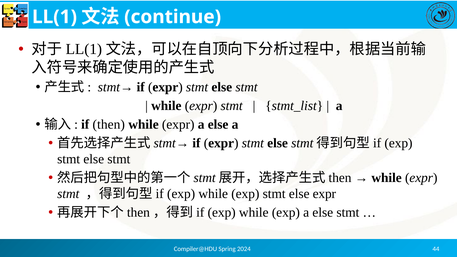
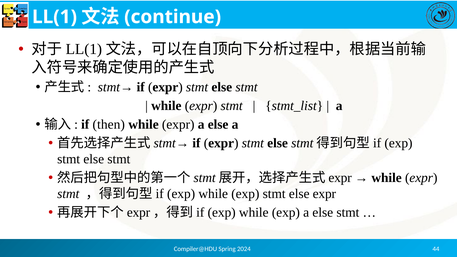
then: then -> expr (340, 178)
then: then -> expr (138, 212)
